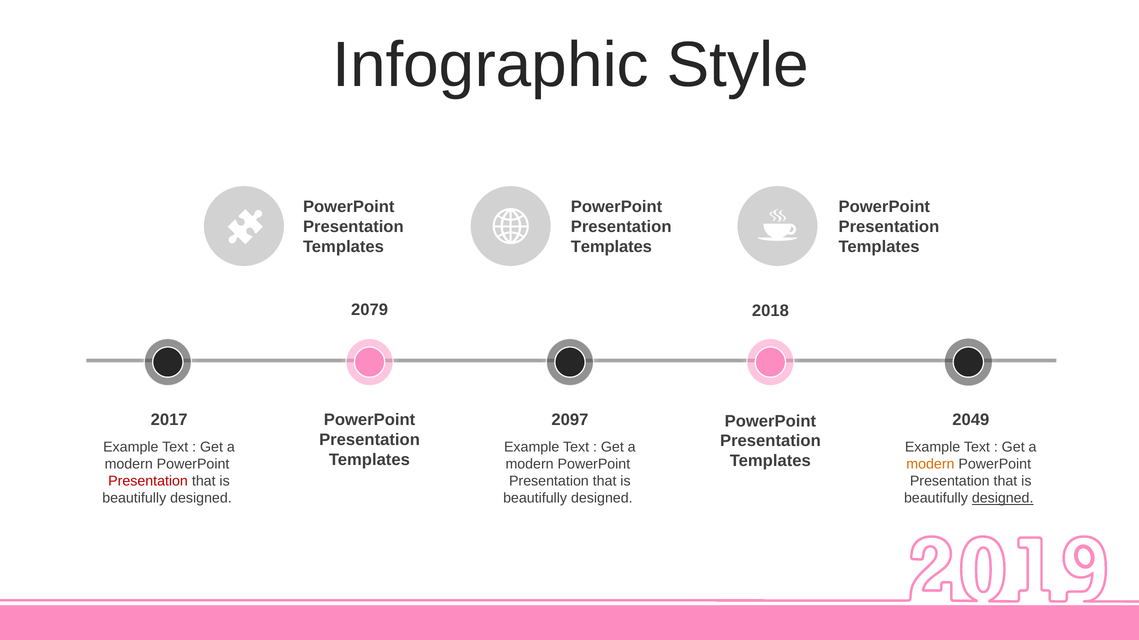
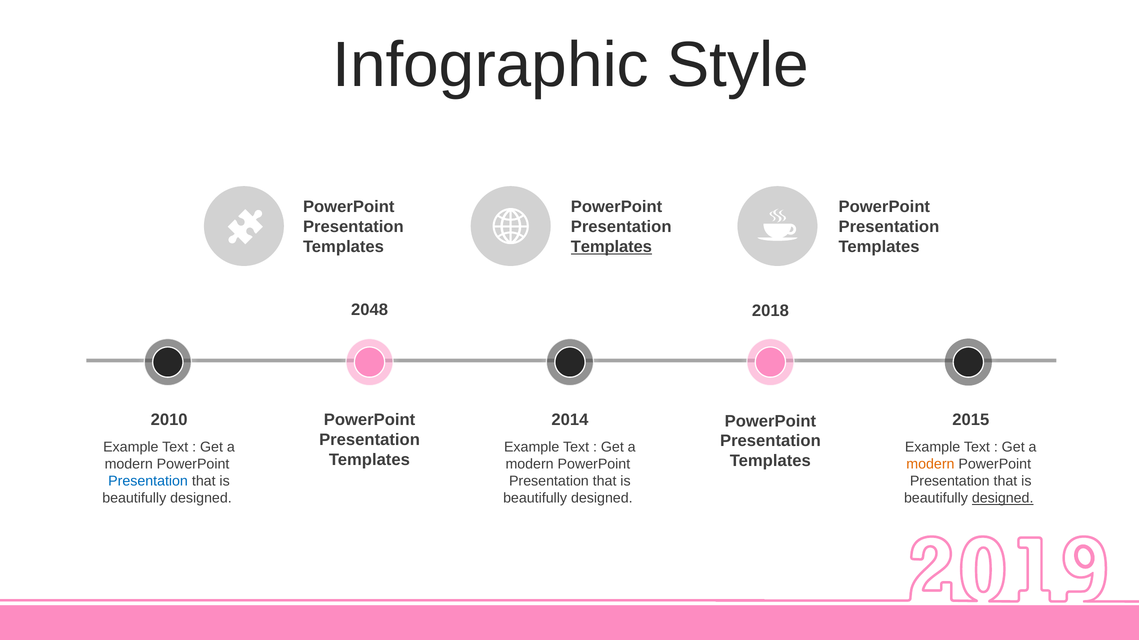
Templates underline: none -> present (611, 247)
2079: 2079 -> 2048 (370, 310)
2017: 2017 -> 2010 (169, 420)
2097: 2097 -> 2014 (570, 420)
2049: 2049 -> 2015 (971, 420)
Presentation colour: red -> blue (148, 482)
